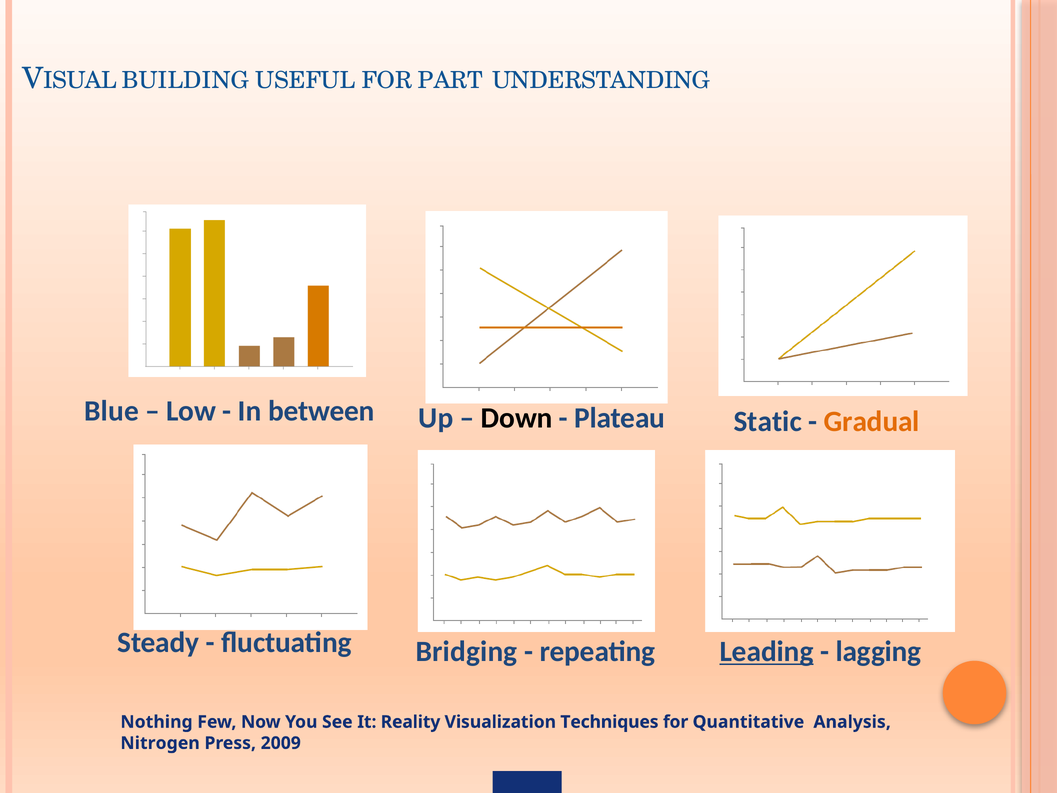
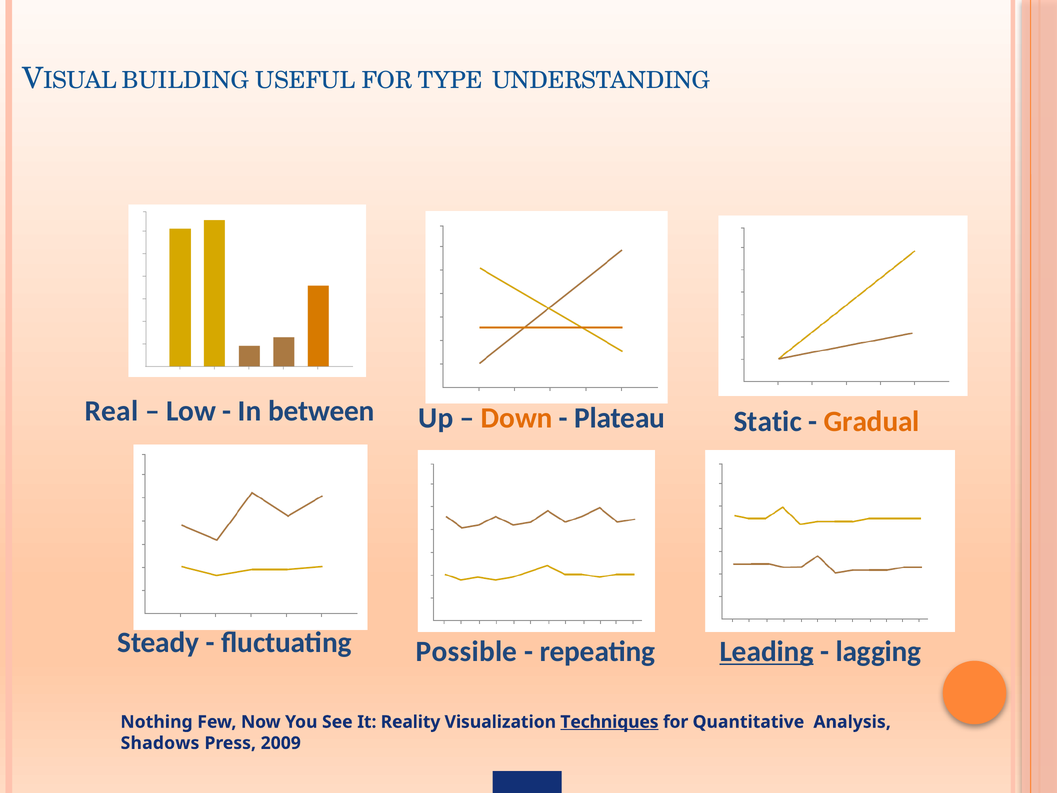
PART: PART -> TYPE (450, 80)
Blue: Blue -> Real (111, 411)
Down colour: black -> orange (517, 418)
Bridging: Bridging -> Possible (466, 651)
Techniques underline: none -> present (609, 722)
Nitrogen: Nitrogen -> Shadows (160, 743)
